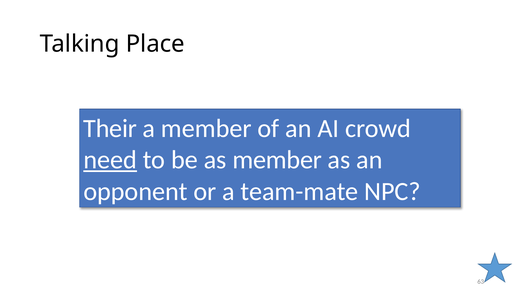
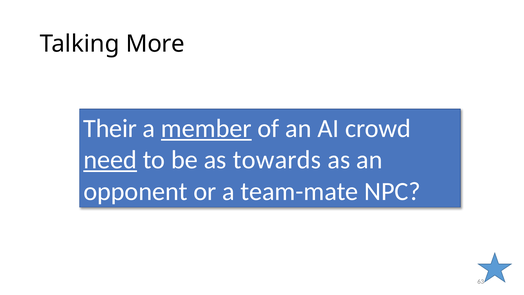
Place: Place -> More (155, 44)
member underline: none -> present (206, 128)
as member: member -> towards (277, 160)
